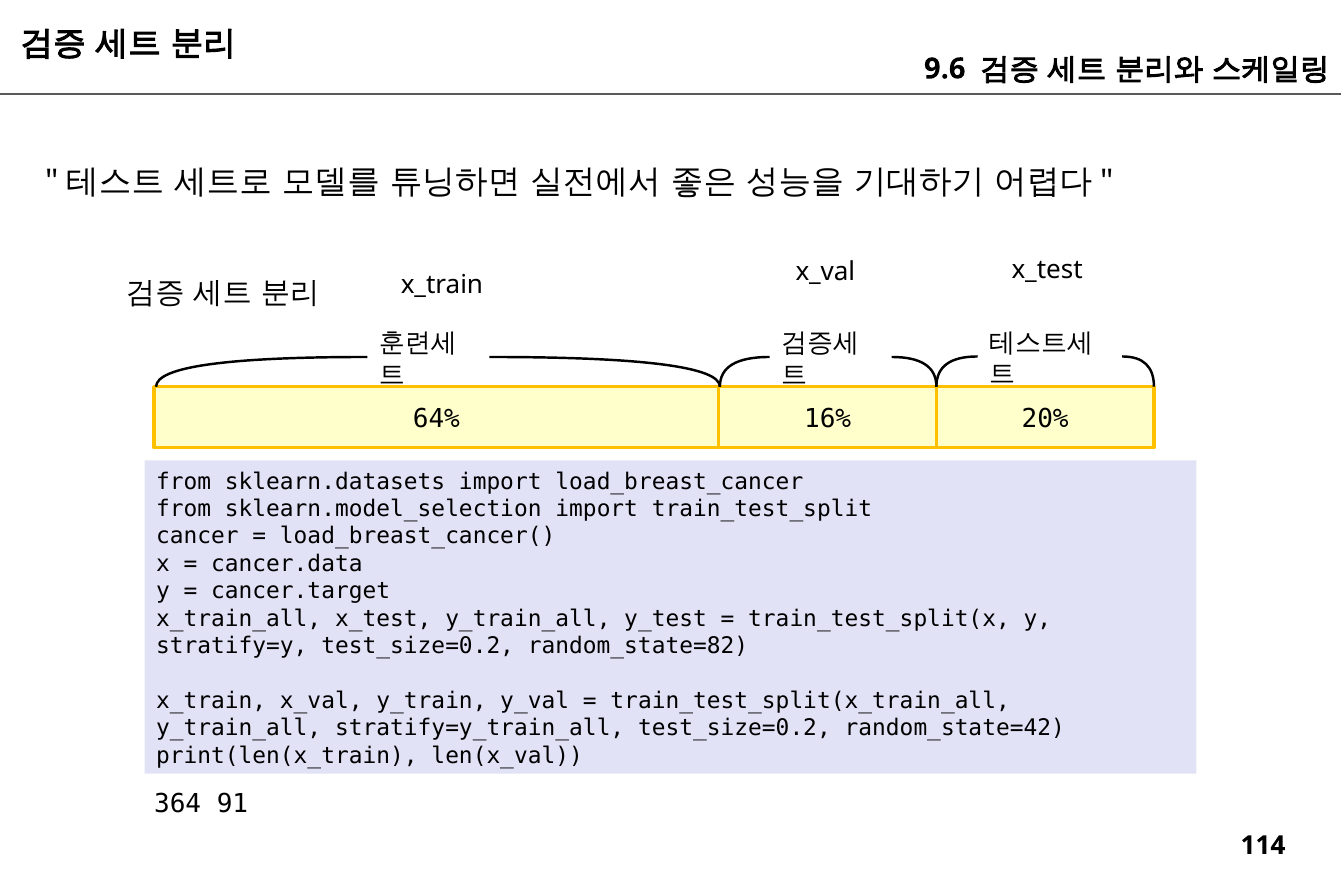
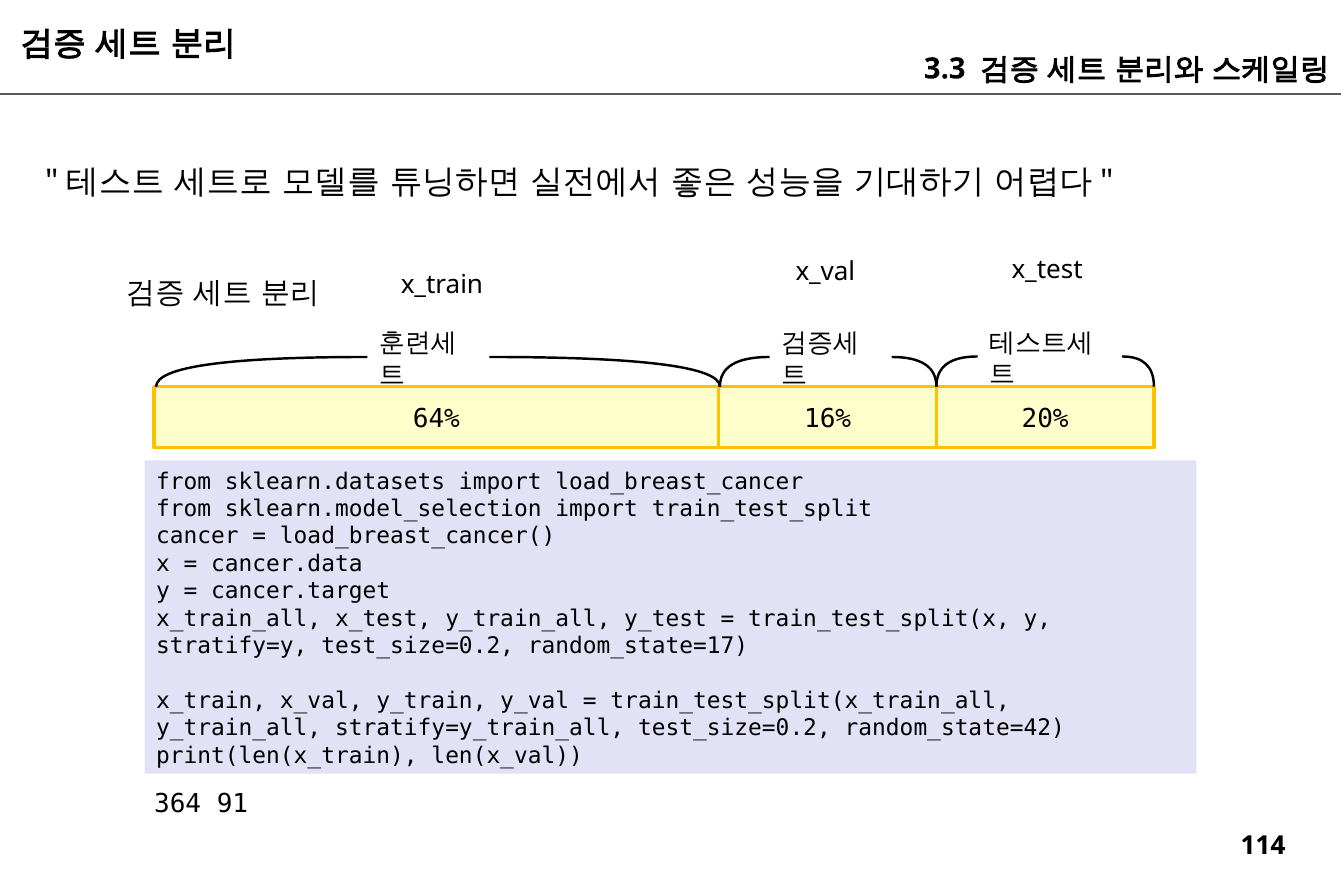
9.6: 9.6 -> 3.3 (945, 69)
random_state=82: random_state=82 -> random_state=17 (638, 646)
